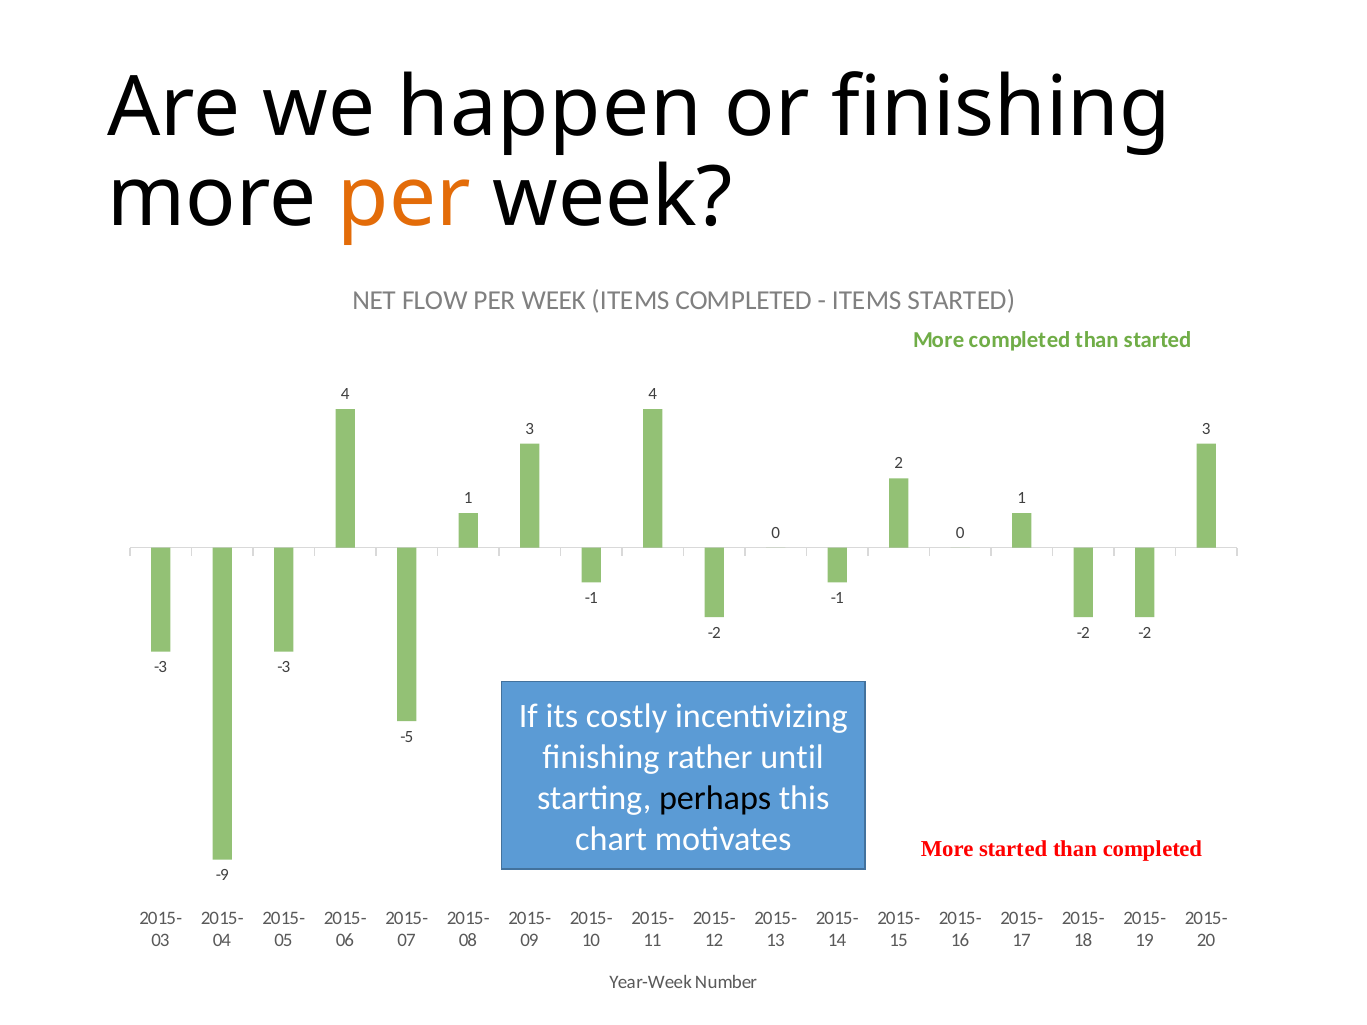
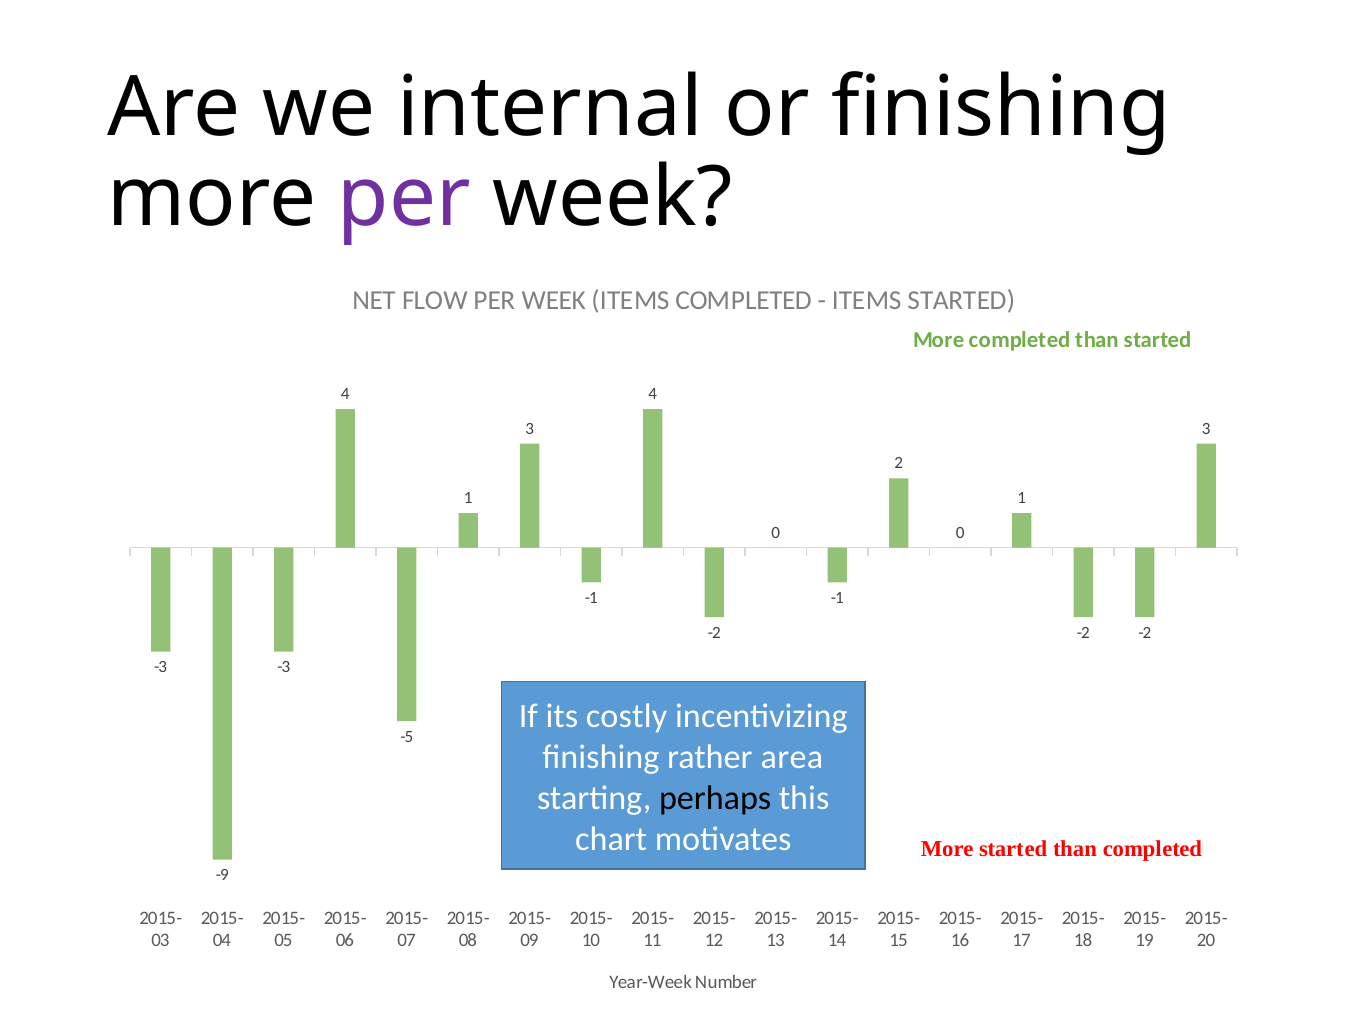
happen: happen -> internal (550, 108)
per colour: orange -> purple (404, 198)
until: until -> area (792, 757)
